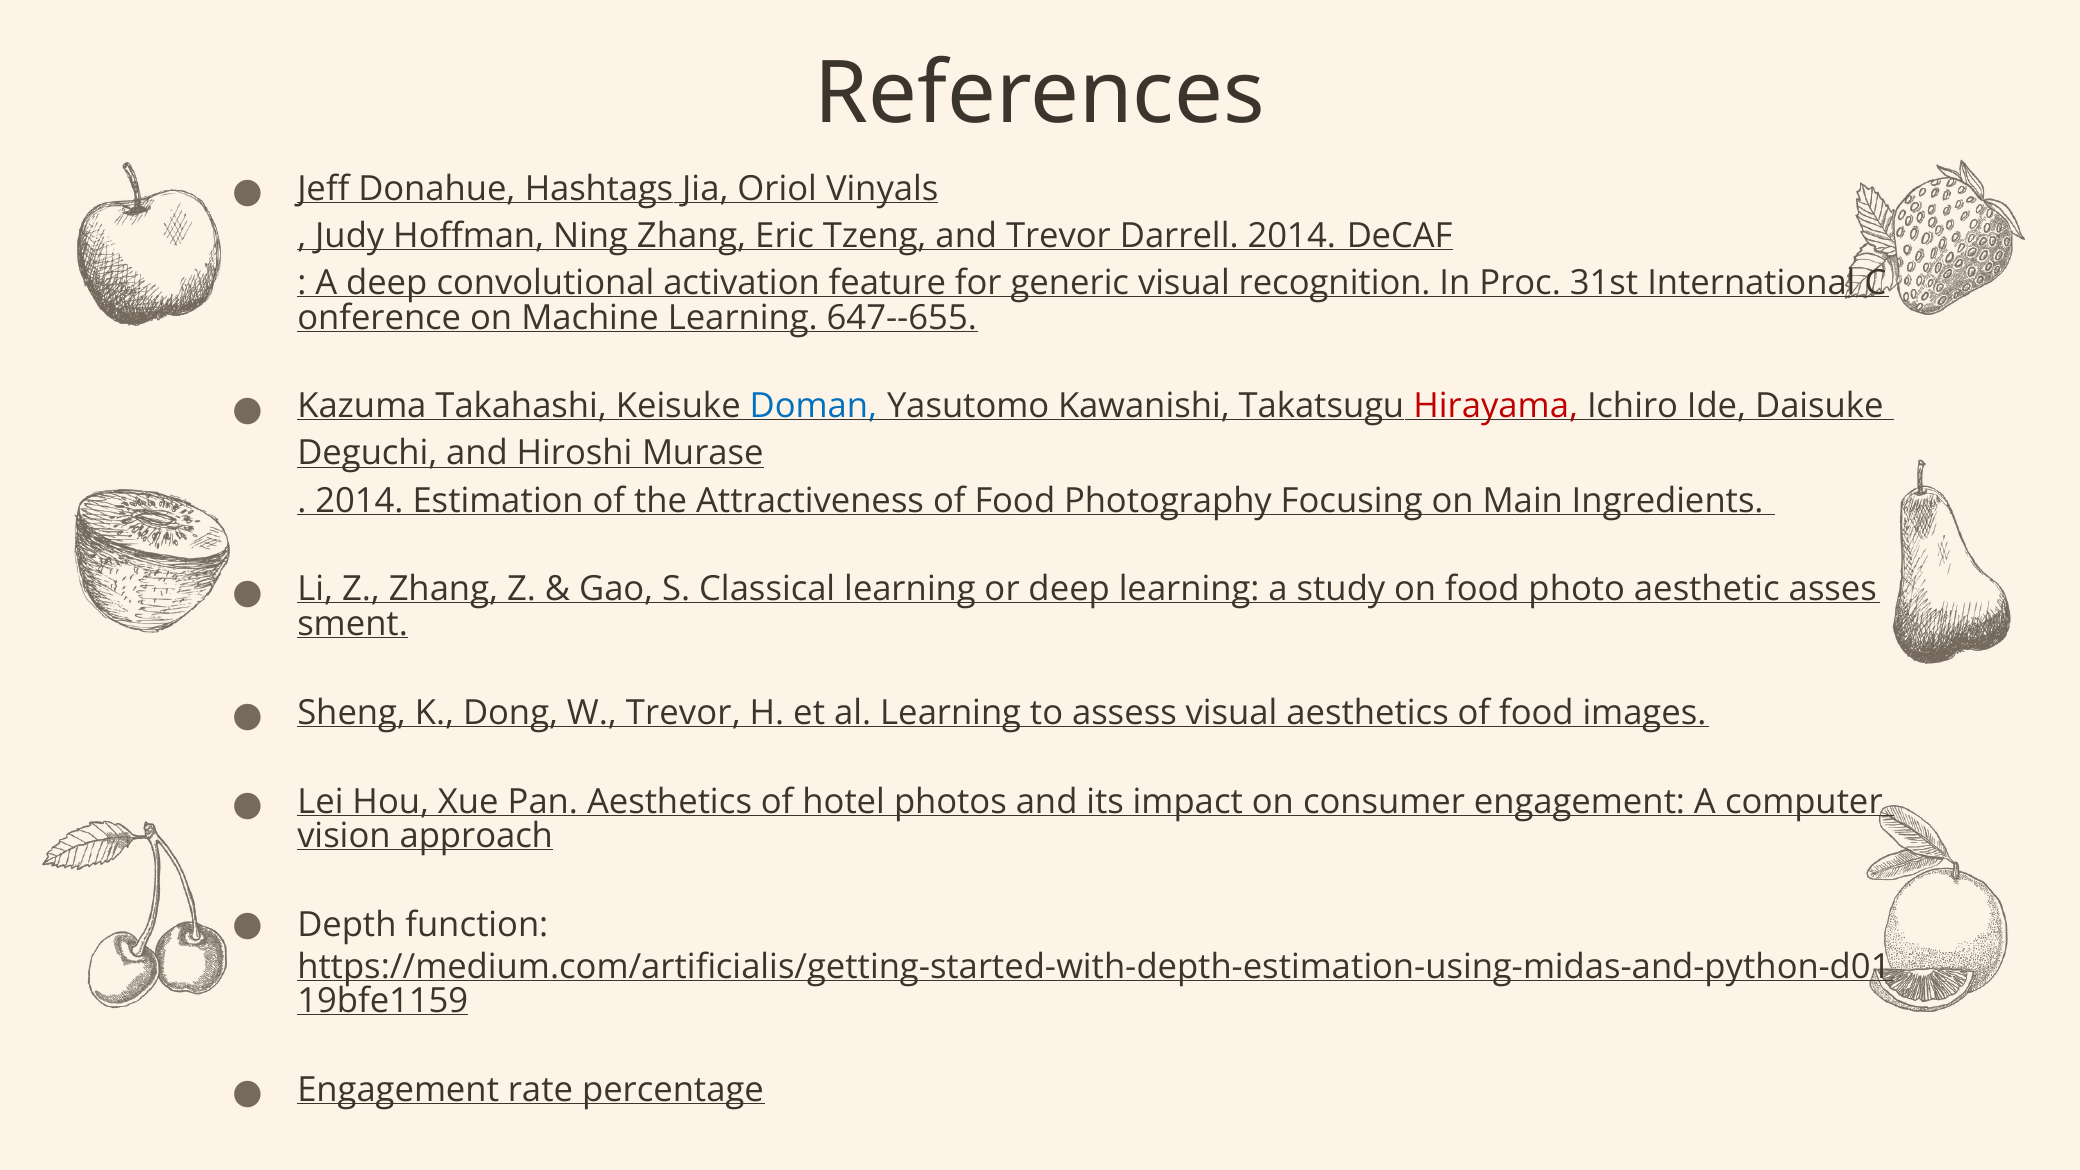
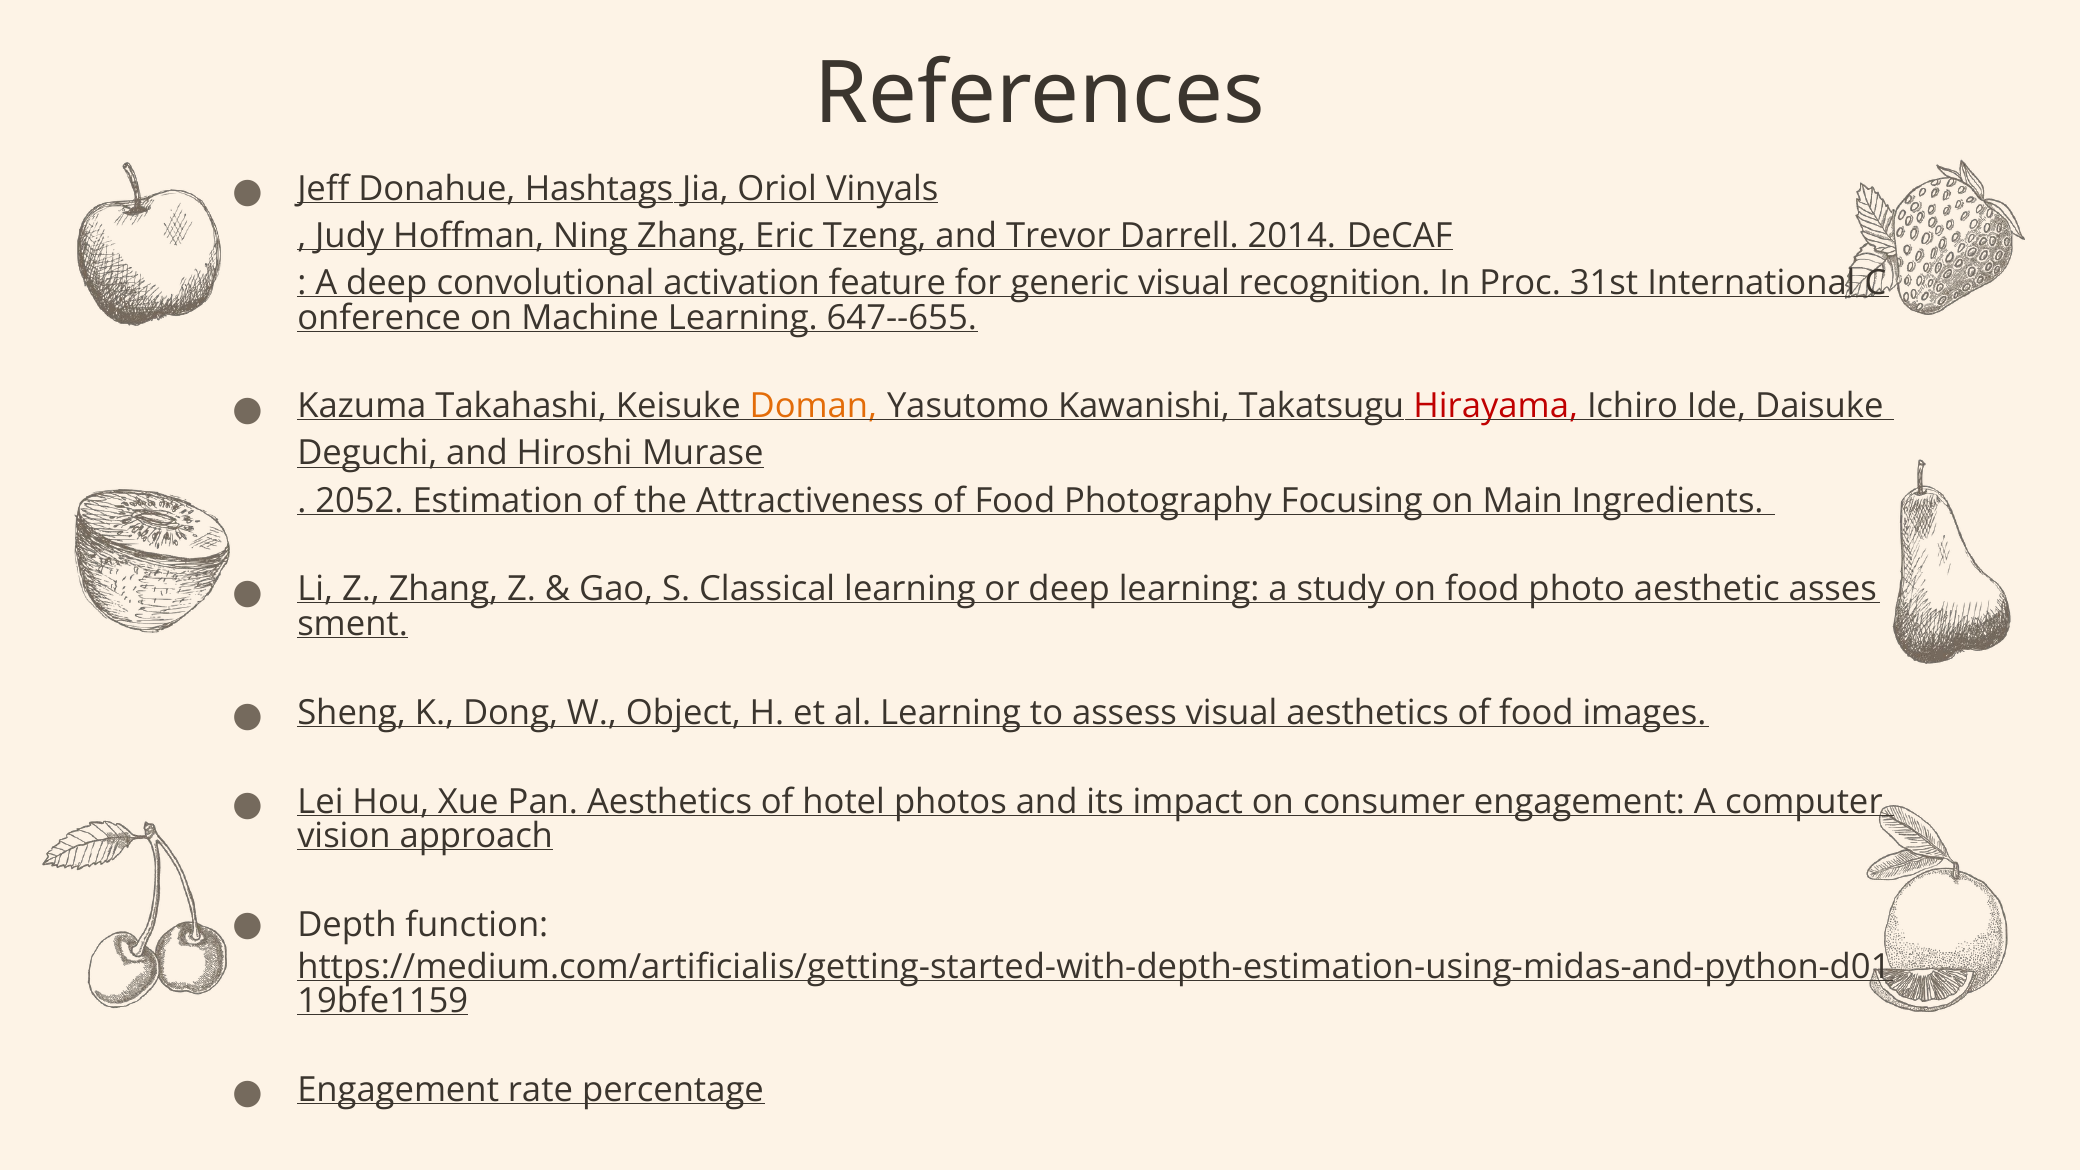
Doman colour: blue -> orange (813, 406)
2014: 2014 -> 2052 (359, 501)
W Trevor: Trevor -> Object (683, 713)
